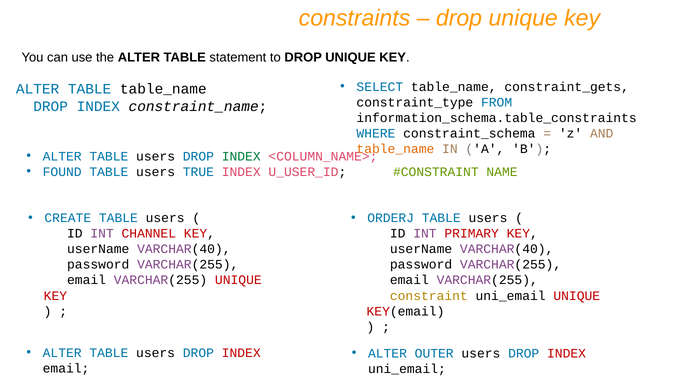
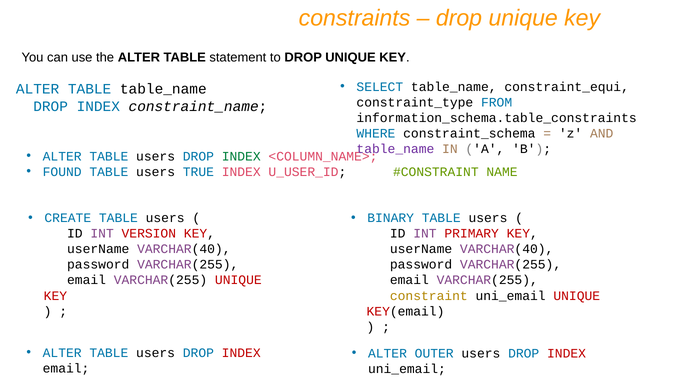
constraint_gets: constraint_gets -> constraint_equi (567, 87)
table_name colour: orange -> purple (395, 149)
ORDERJ: ORDERJ -> BINARY (391, 218)
CHANNEL: CHANNEL -> VERSION (149, 234)
